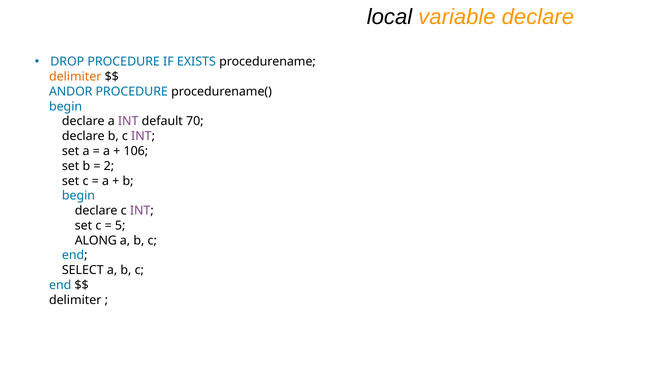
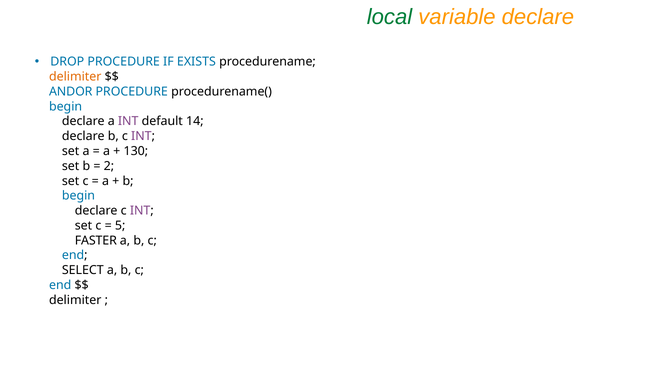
local colour: black -> green (389, 17)
70: 70 -> 14 (195, 122)
106: 106 -> 130 (136, 151)
ALONG: ALONG -> FASTER (96, 241)
